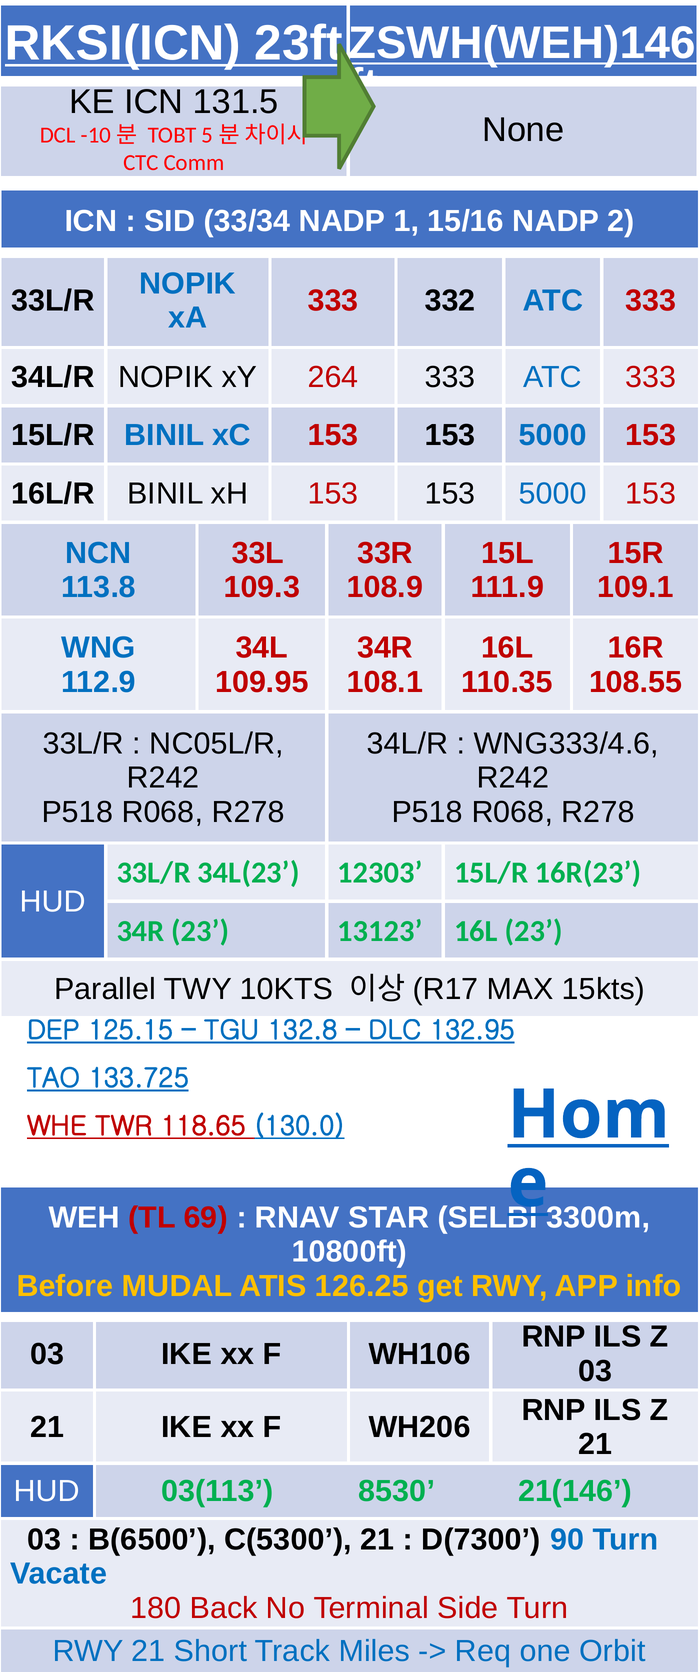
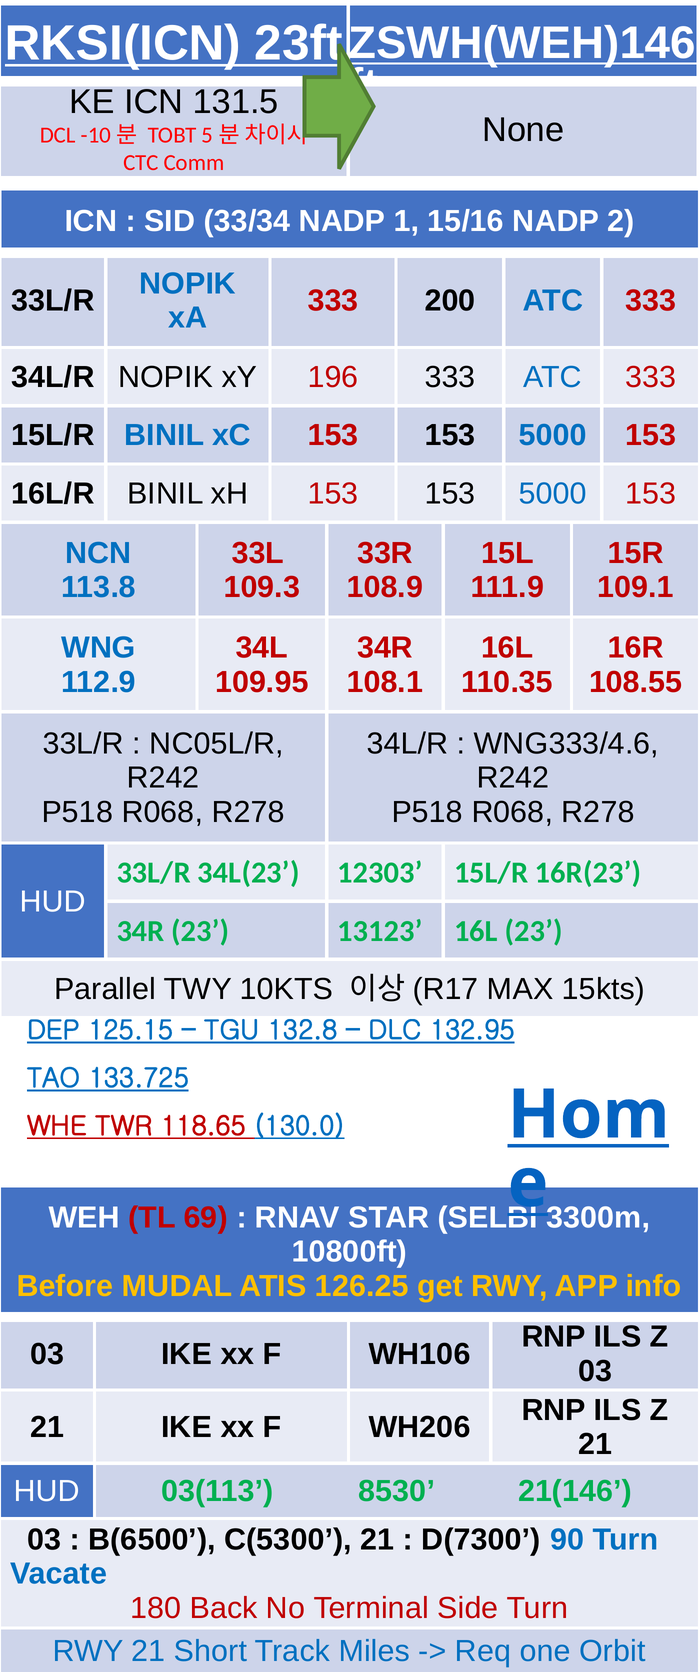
332: 332 -> 200 (450, 301)
264: 264 -> 196 (333, 377)
